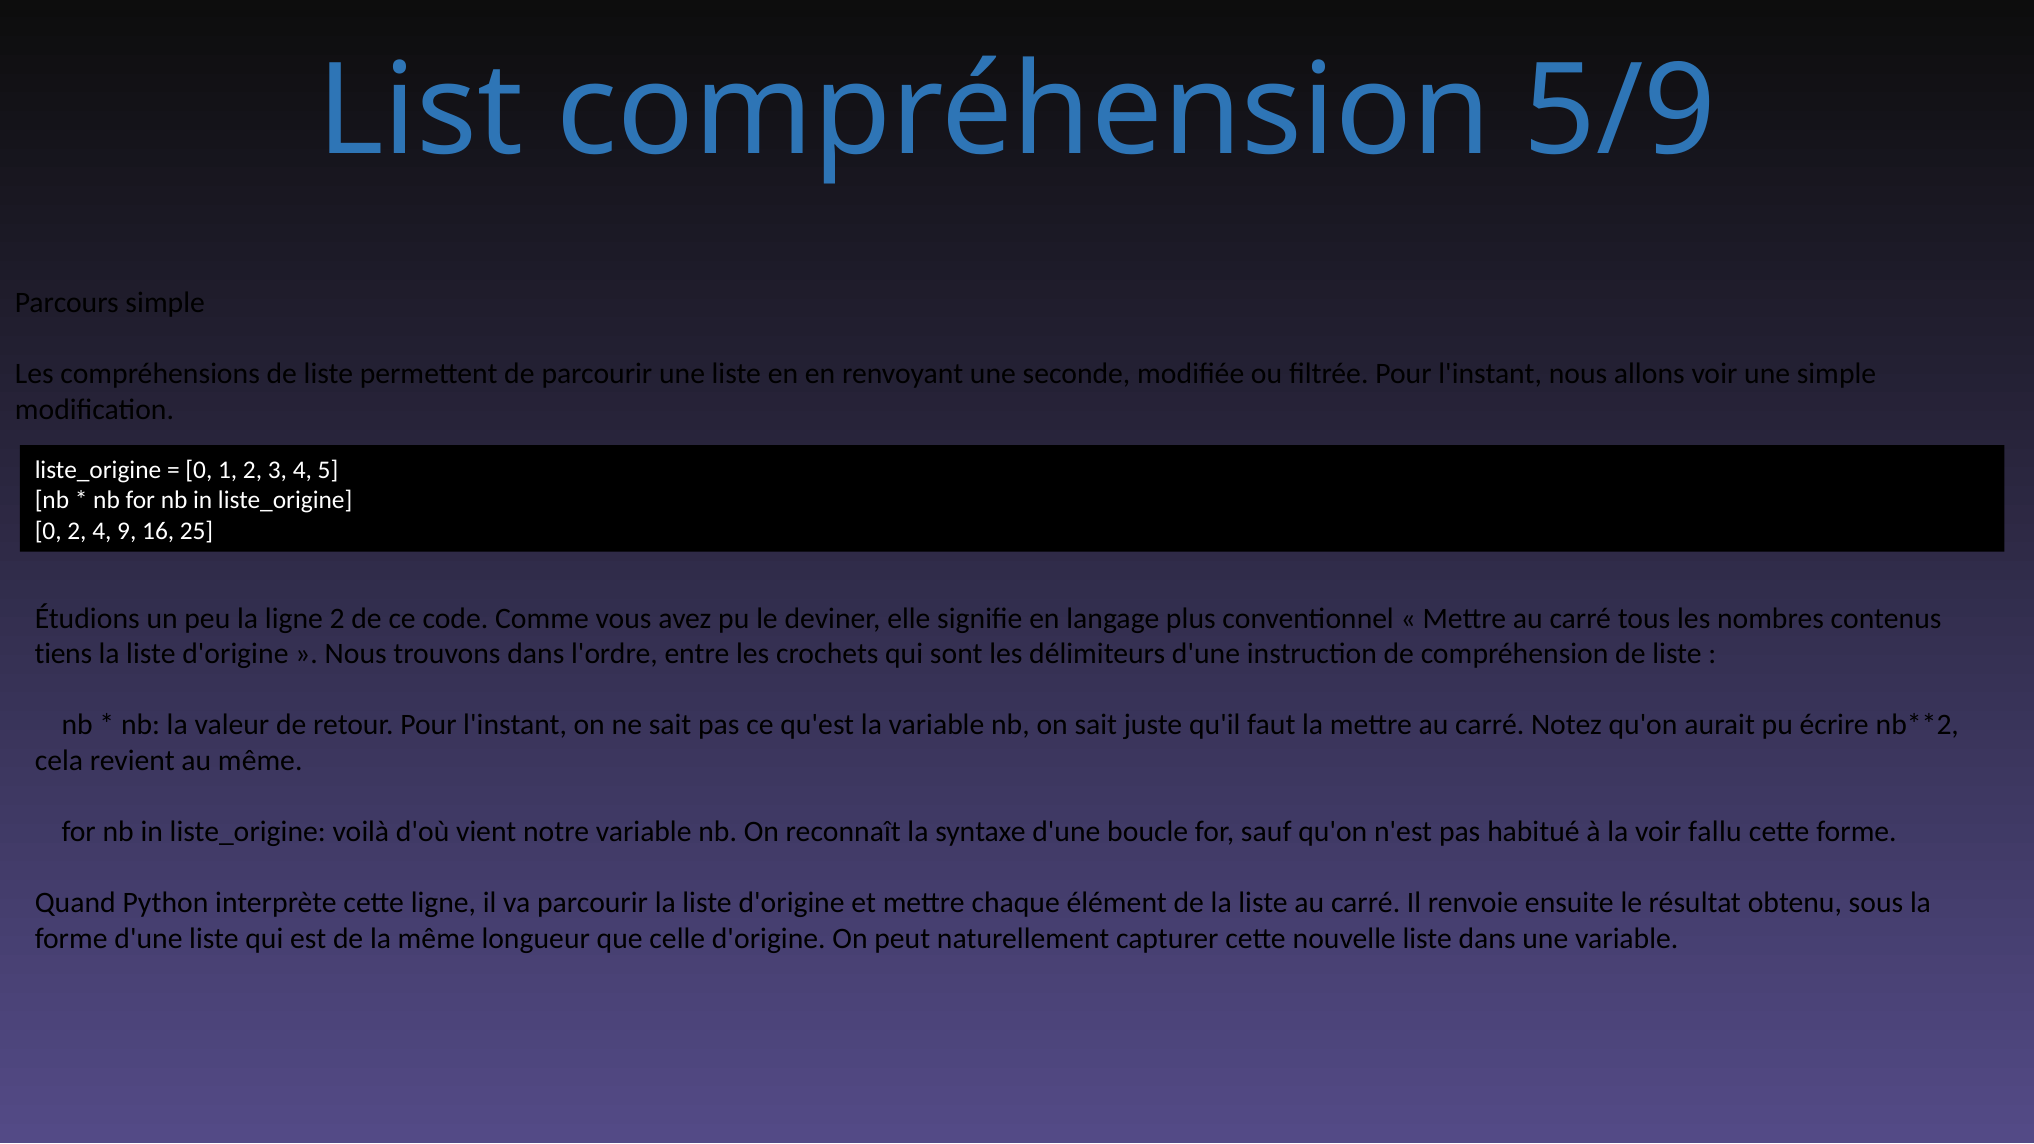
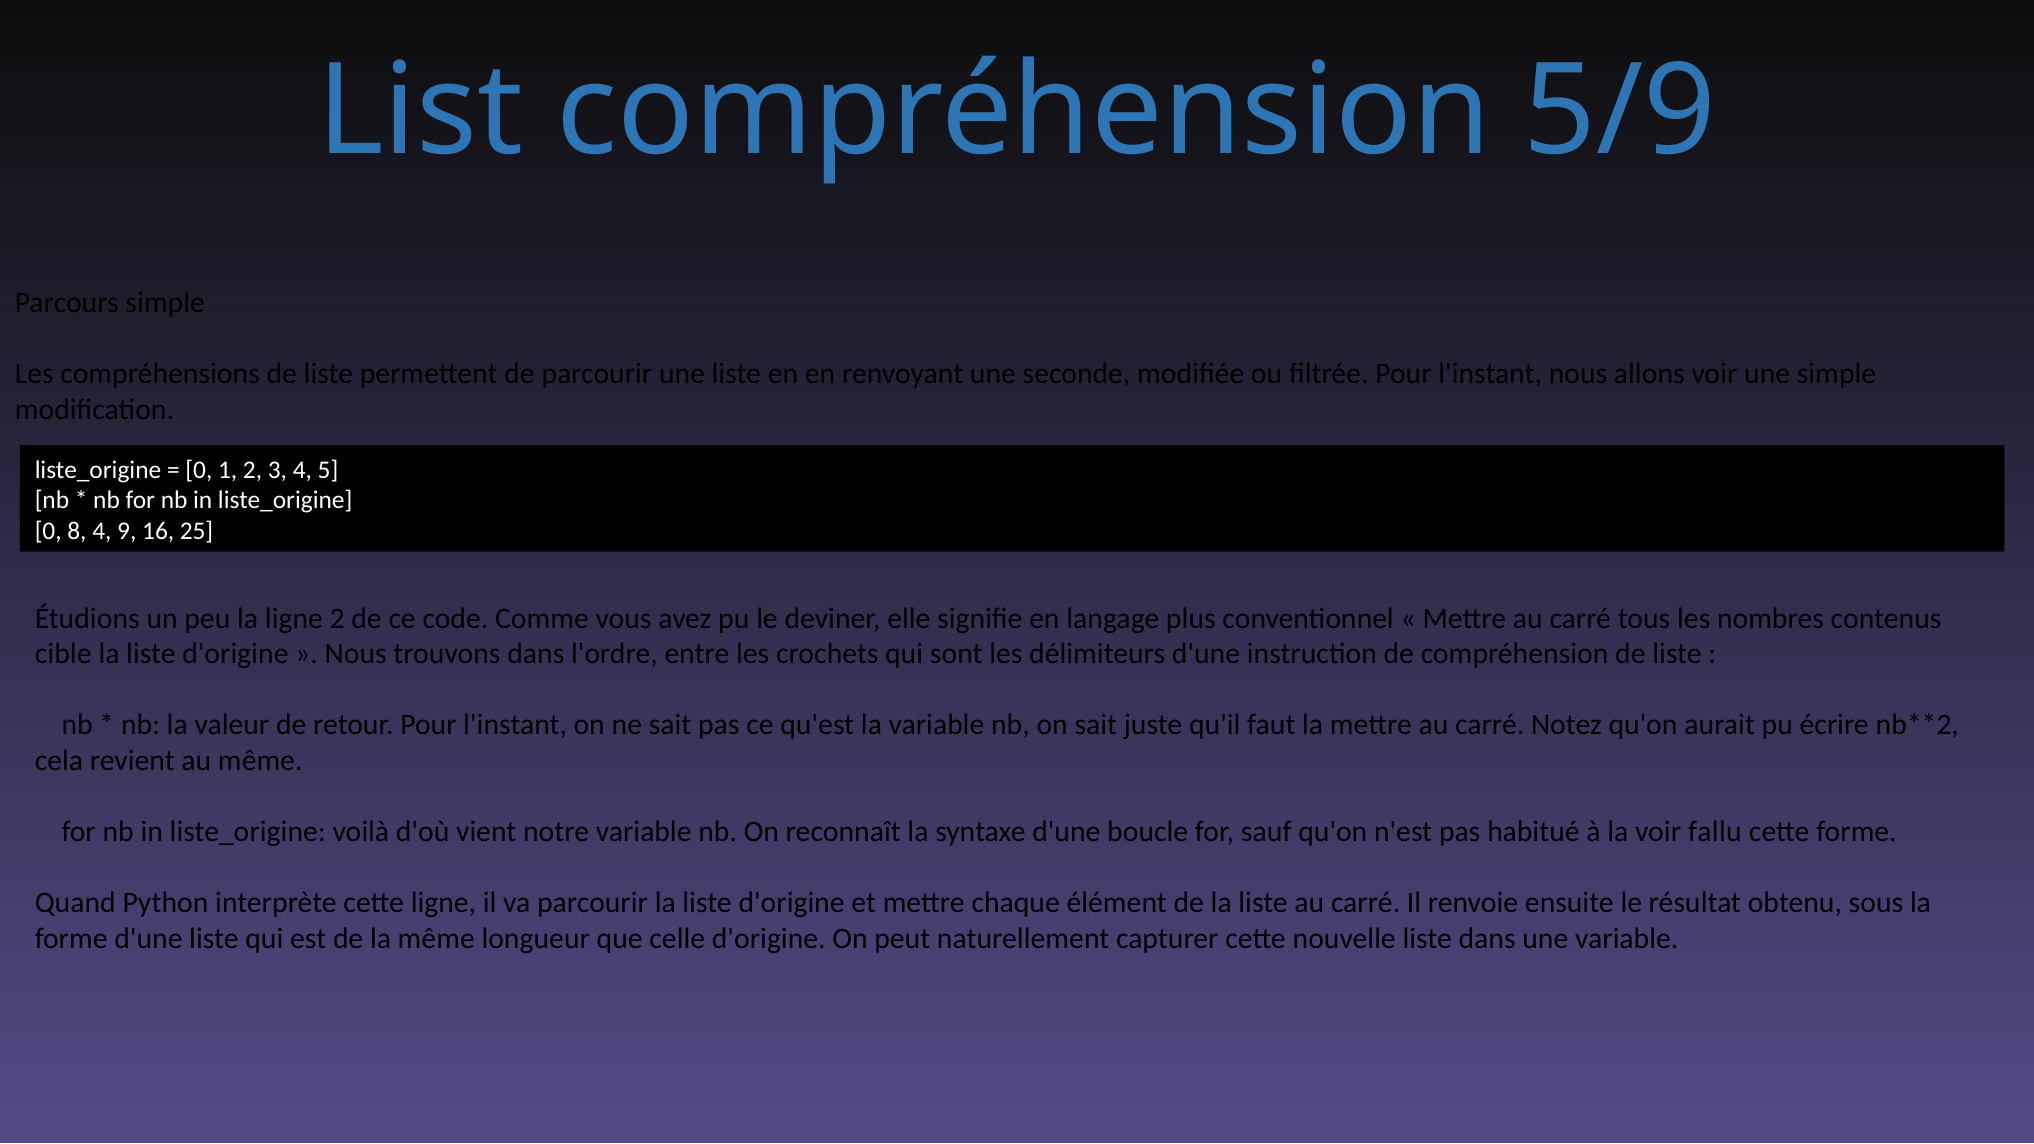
0 2: 2 -> 8 (77, 531)
tiens: tiens -> cible (63, 654)
